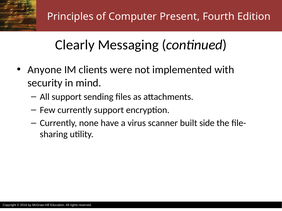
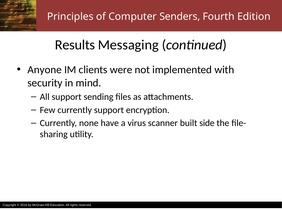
Present: Present -> Senders (180, 17)
Clearly: Clearly -> Results (75, 45)
